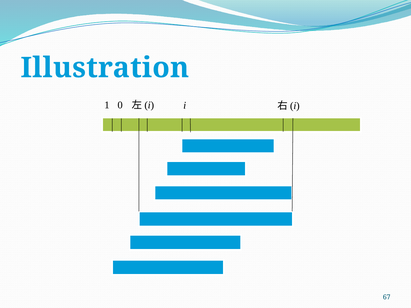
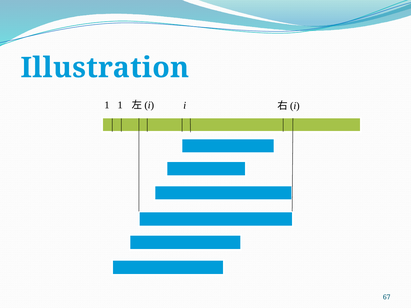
1 0: 0 -> 1 (120, 105)
